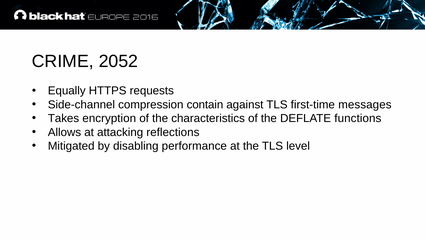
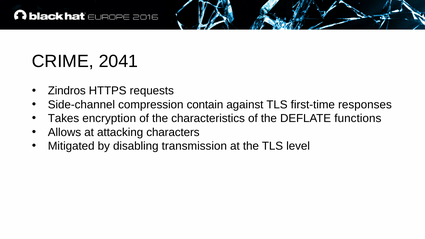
2052: 2052 -> 2041 (118, 61)
Equally: Equally -> Zindros (67, 91)
messages: messages -> responses (365, 105)
reflections: reflections -> characters (173, 132)
performance: performance -> transmission (194, 146)
